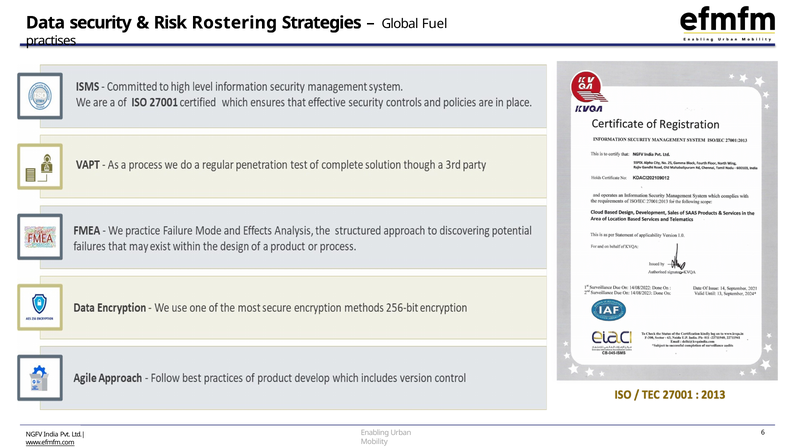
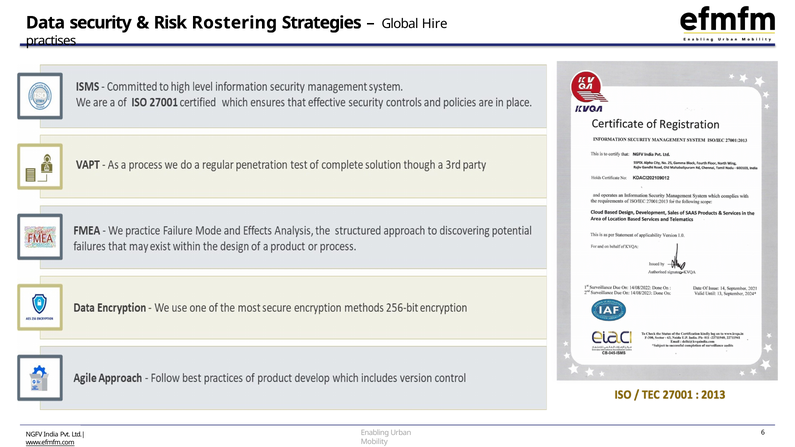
Fuel: Fuel -> Hire (435, 24)
